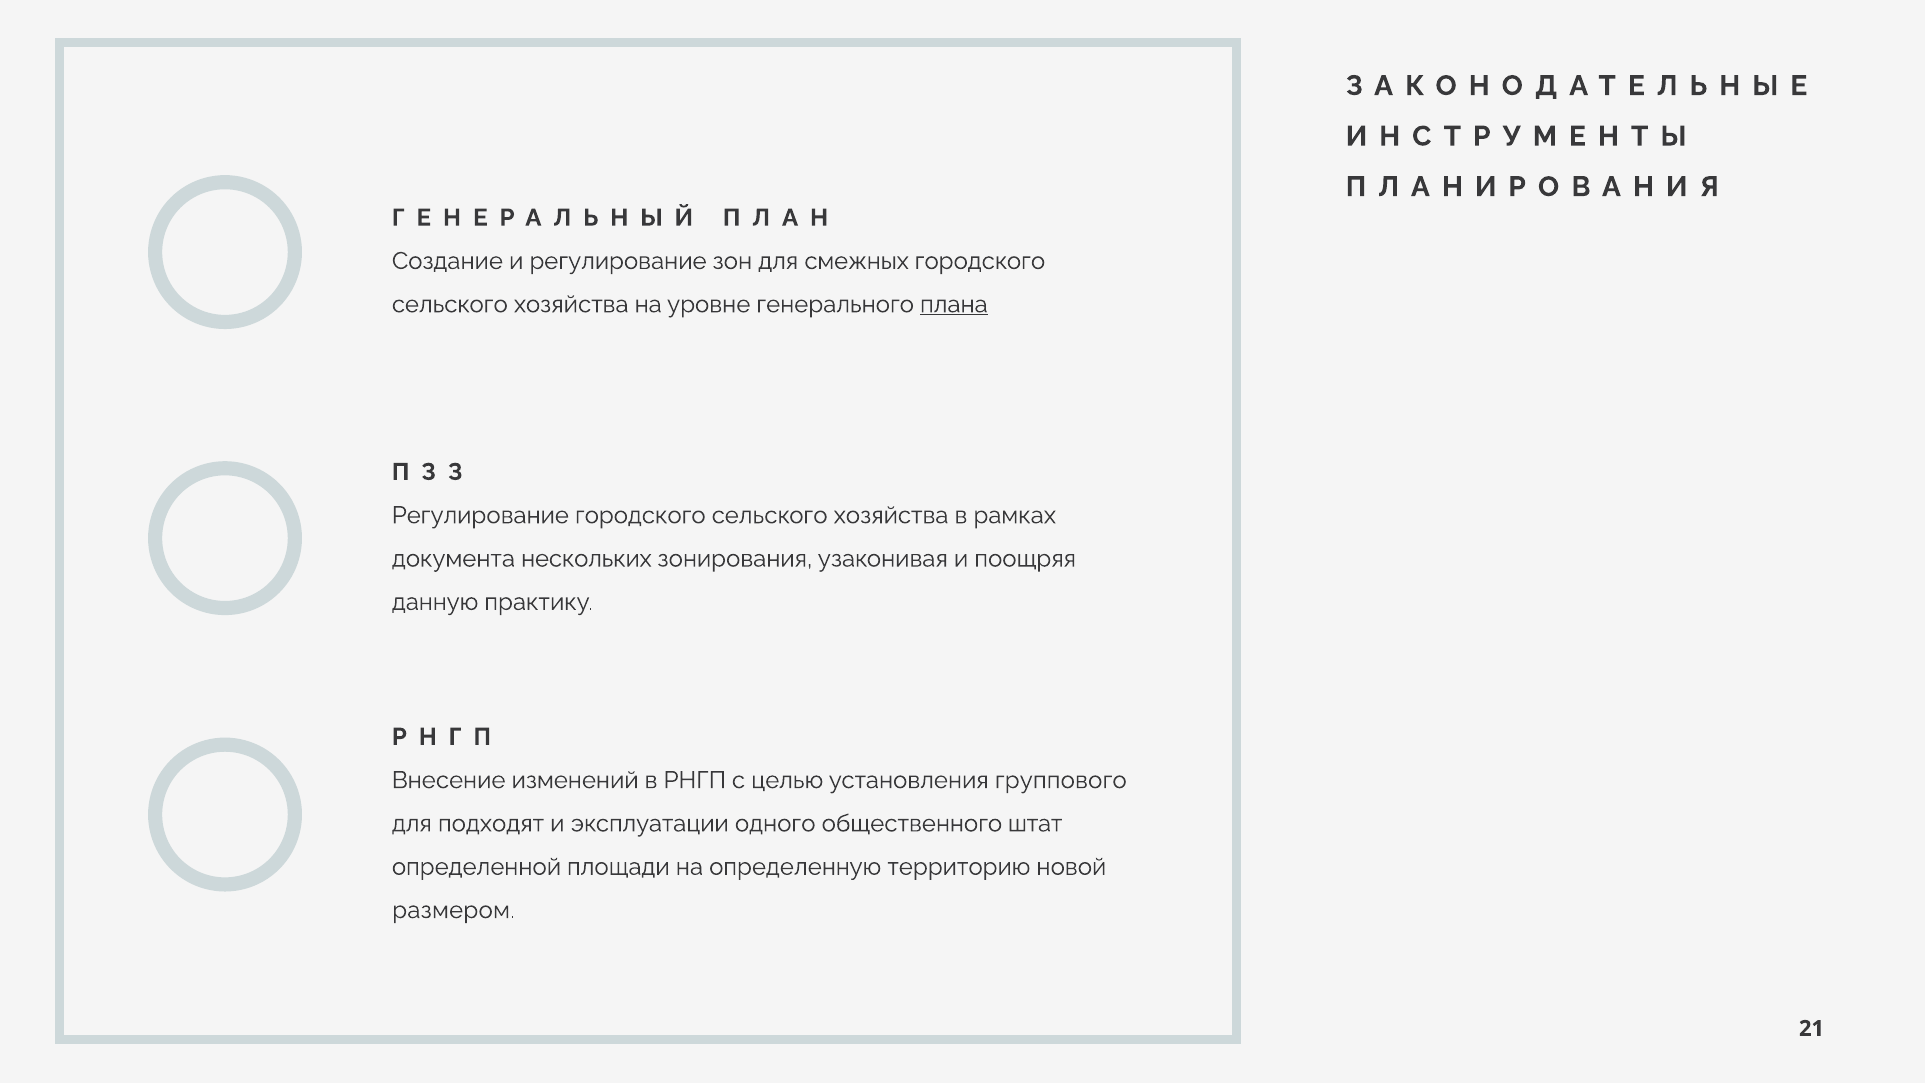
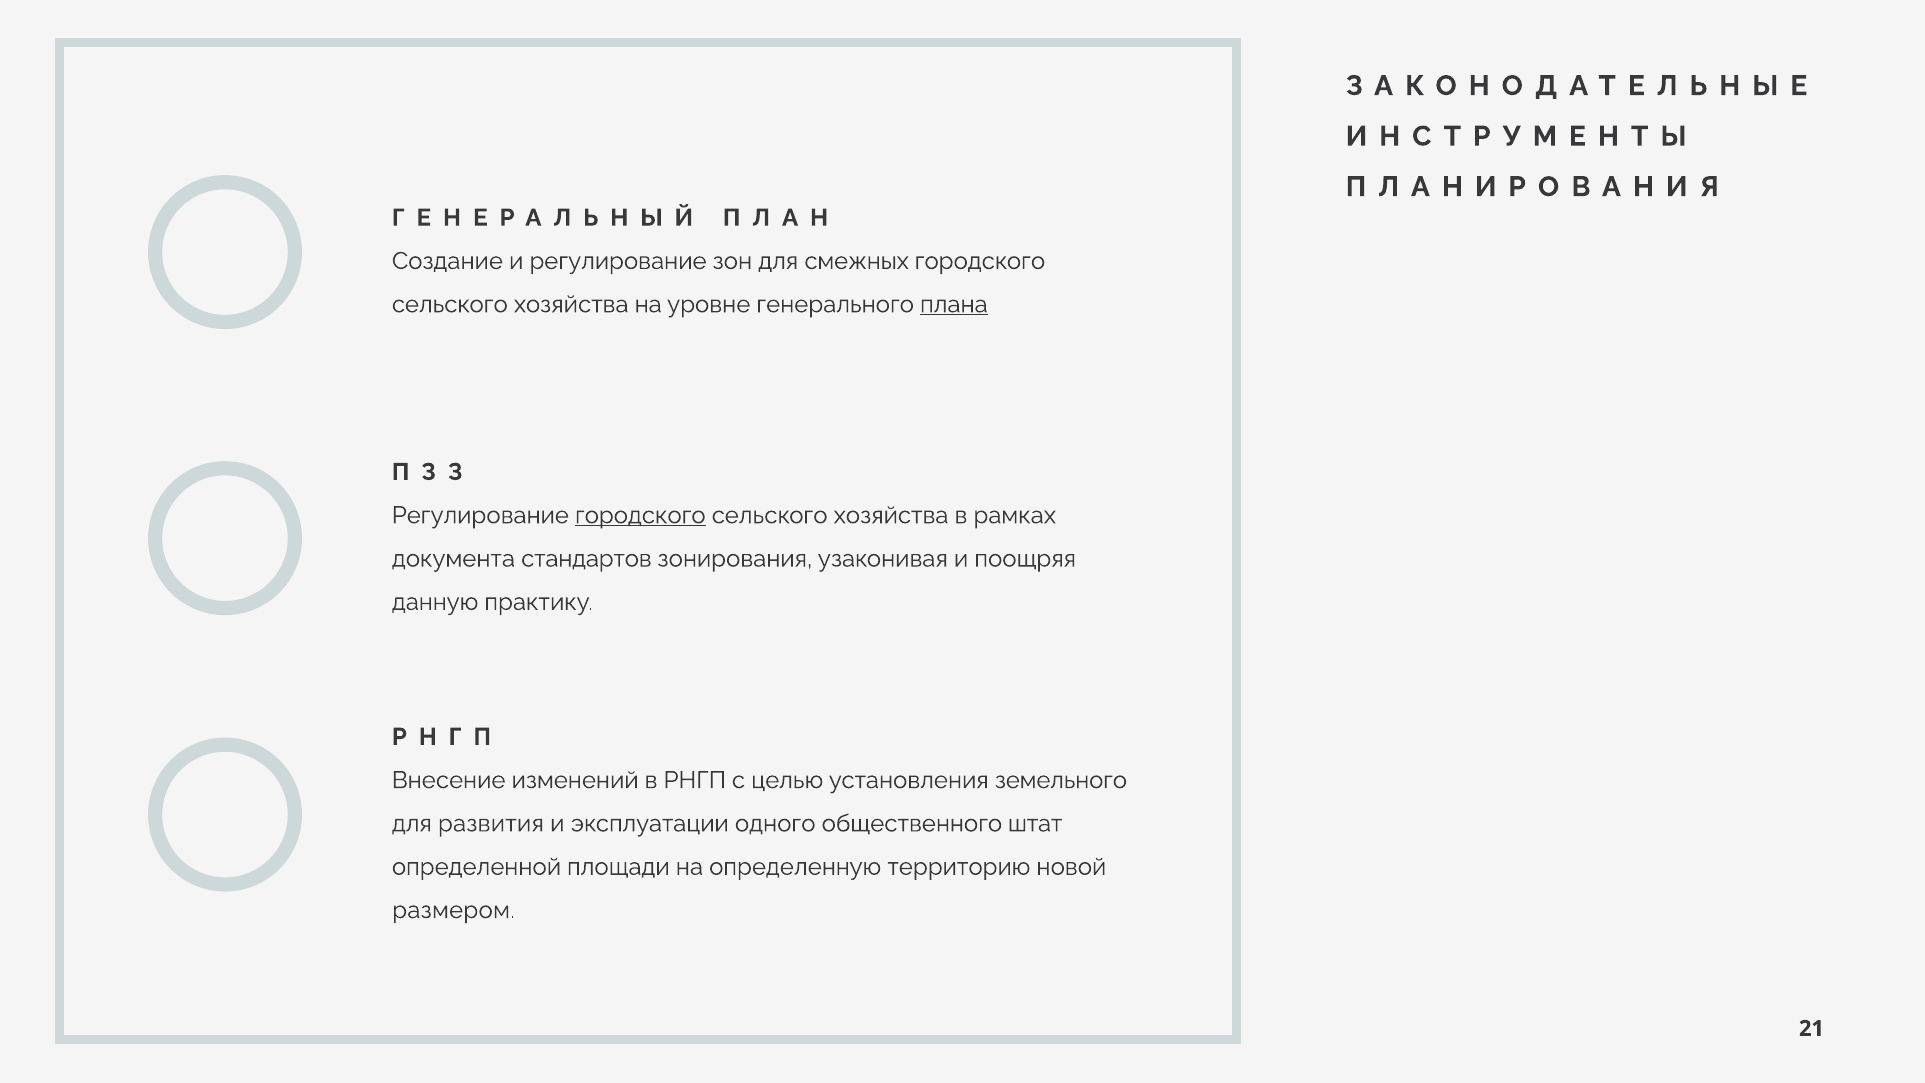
городского underline: none -> present (640, 515)
нескольких: нескольких -> стандартов (586, 559)
группового: группового -> земельного (1061, 780)
подходят: подходят -> развития (491, 823)
